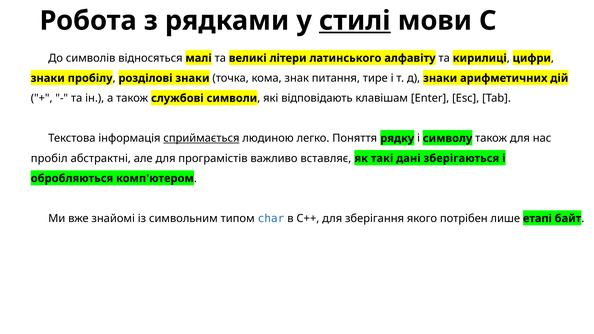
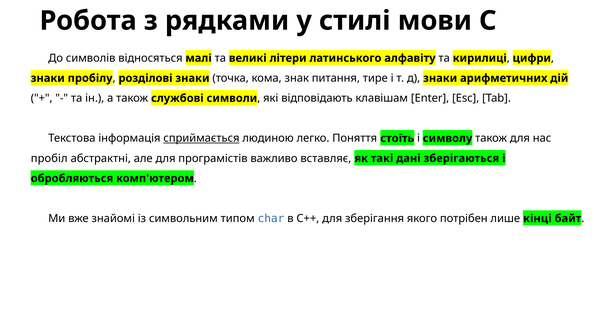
стилі underline: present -> none (355, 21)
рядку: рядку -> стоїть (397, 138)
етапі: етапі -> кінці (537, 219)
